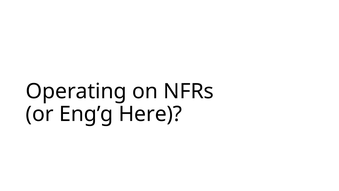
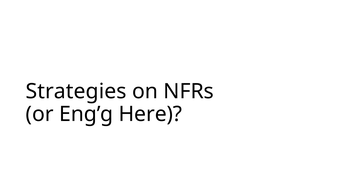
Operating: Operating -> Strategies (76, 91)
